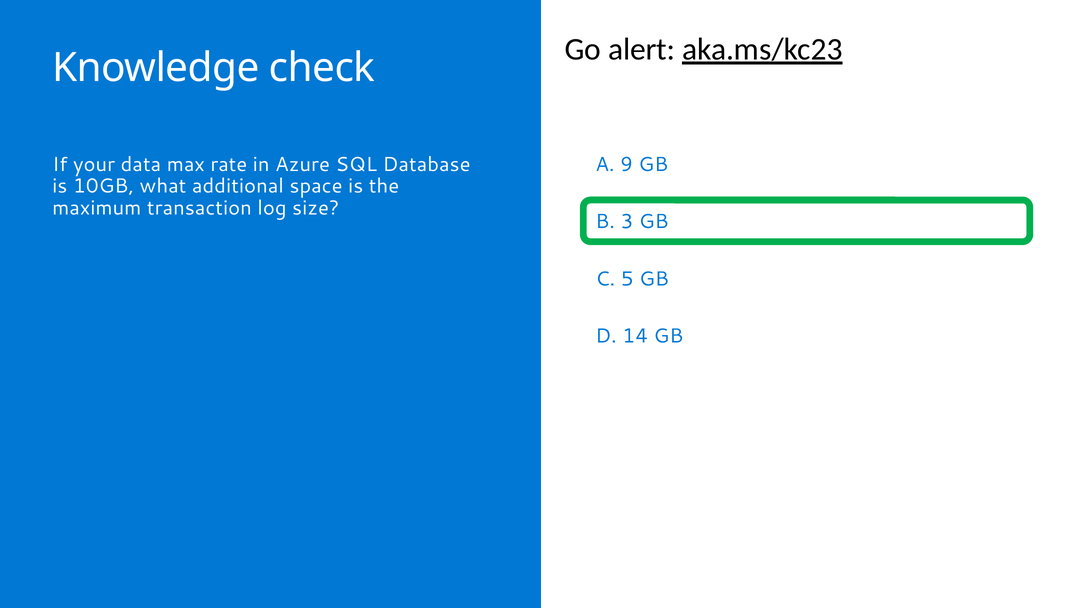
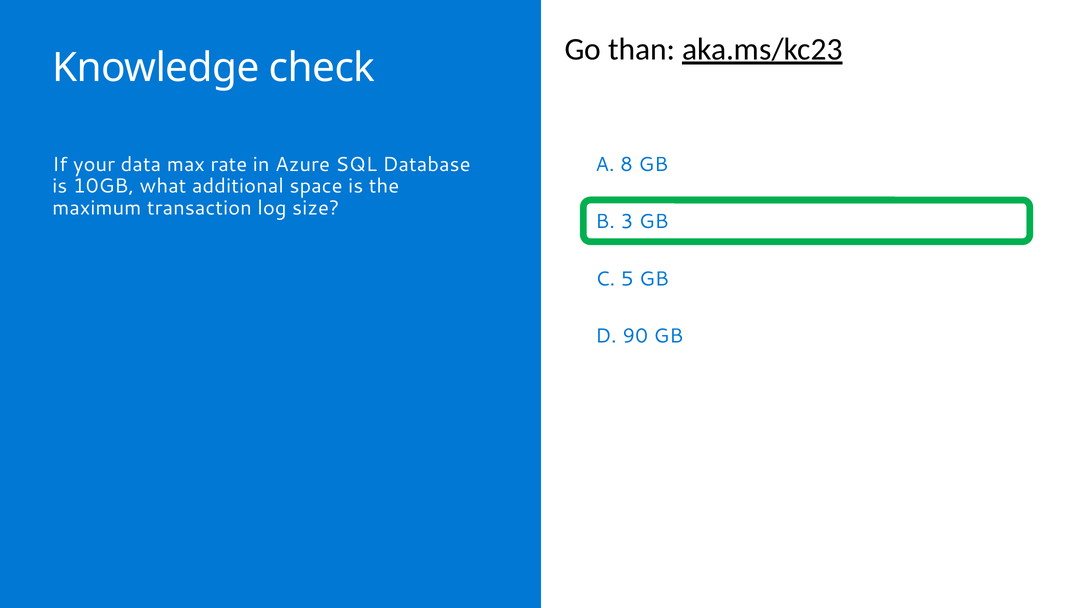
alert: alert -> than (642, 49)
9: 9 -> 8 (627, 164)
14: 14 -> 90 (635, 337)
